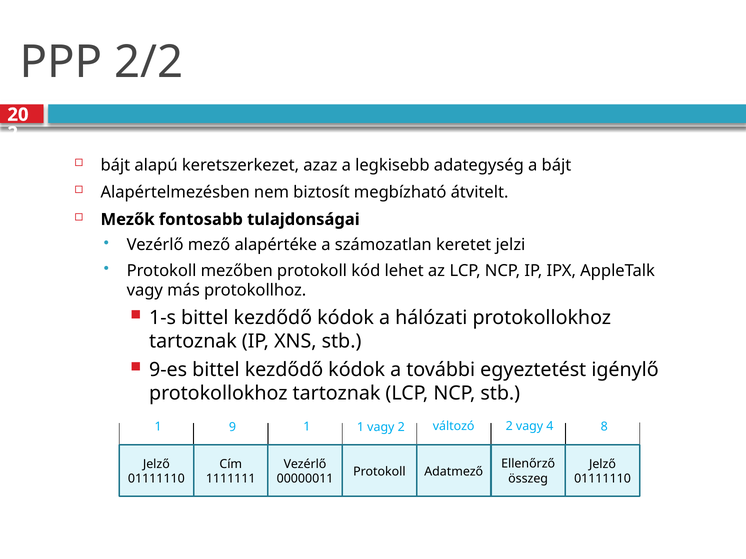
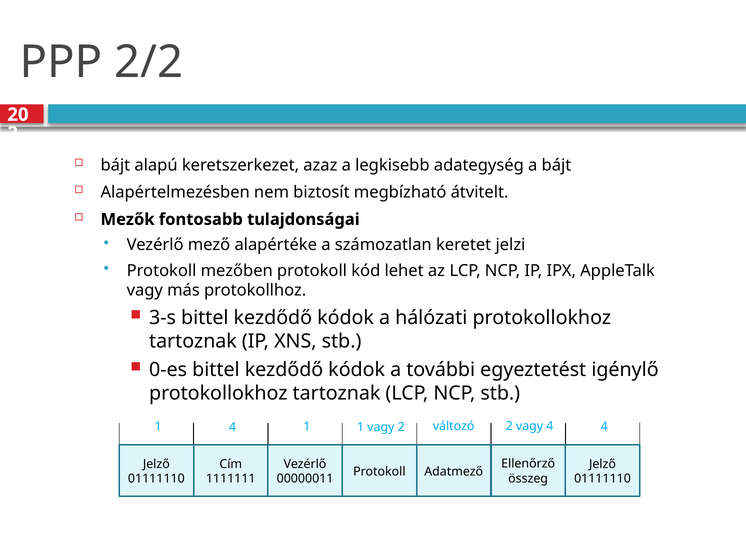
1-s: 1-s -> 3-s (163, 318)
9-es: 9-es -> 0-es (168, 370)
9: 9 -> 4 (233, 427)
8: 8 -> 4 (604, 427)
